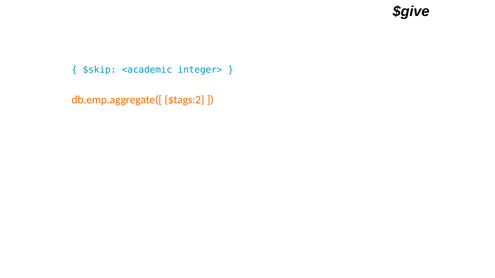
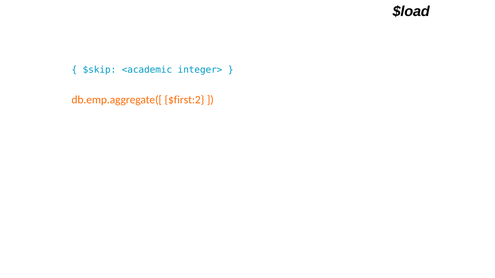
$give: $give -> $load (411, 11)
$tags:2: $tags:2 -> $first:2 (184, 100)
